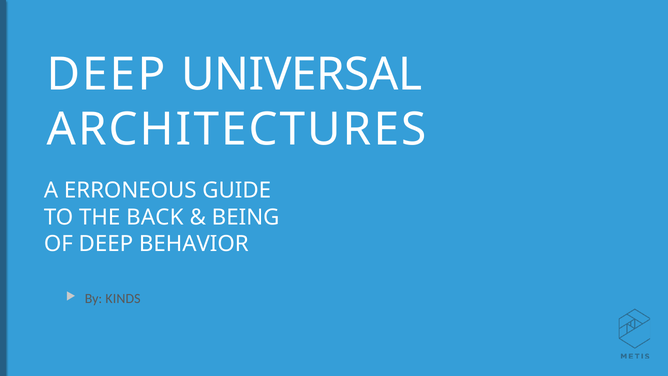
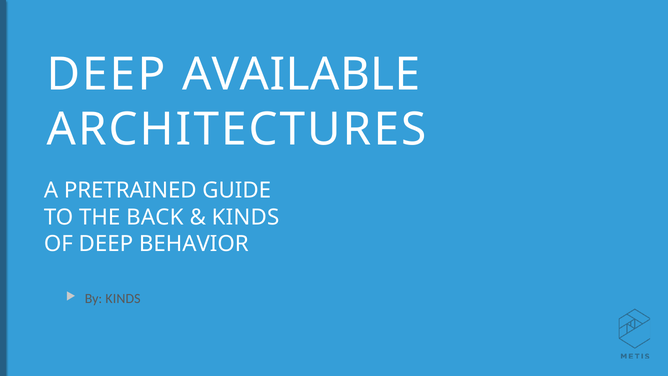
UNIVERSAL: UNIVERSAL -> AVAILABLE (301, 74)
ERRONEOUS: ERRONEOUS -> PRETRAINED (130, 190)
BEING: BEING -> KINDS (246, 217)
